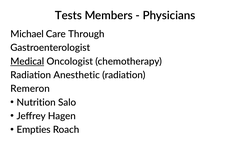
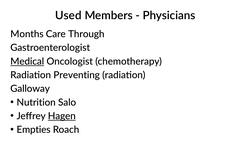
Tests: Tests -> Used (68, 16)
Michael: Michael -> Months (27, 34)
Anesthetic: Anesthetic -> Preventing (77, 75)
Remeron: Remeron -> Galloway (30, 89)
Hagen underline: none -> present (62, 116)
